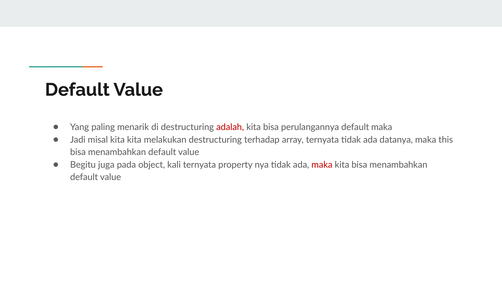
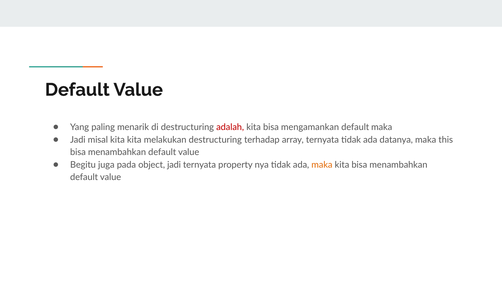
perulangannya: perulangannya -> mengamankan (310, 127)
object kali: kali -> jadi (174, 164)
maka colour: red -> orange (322, 164)
